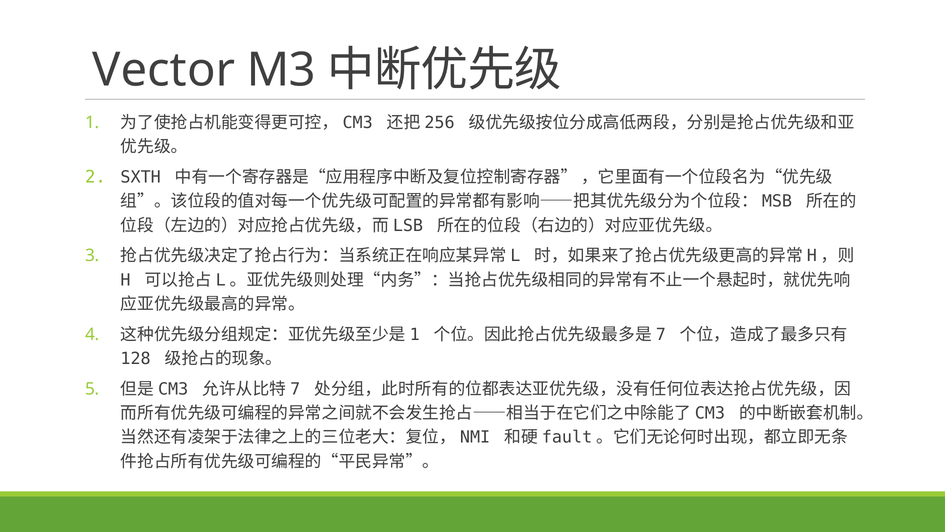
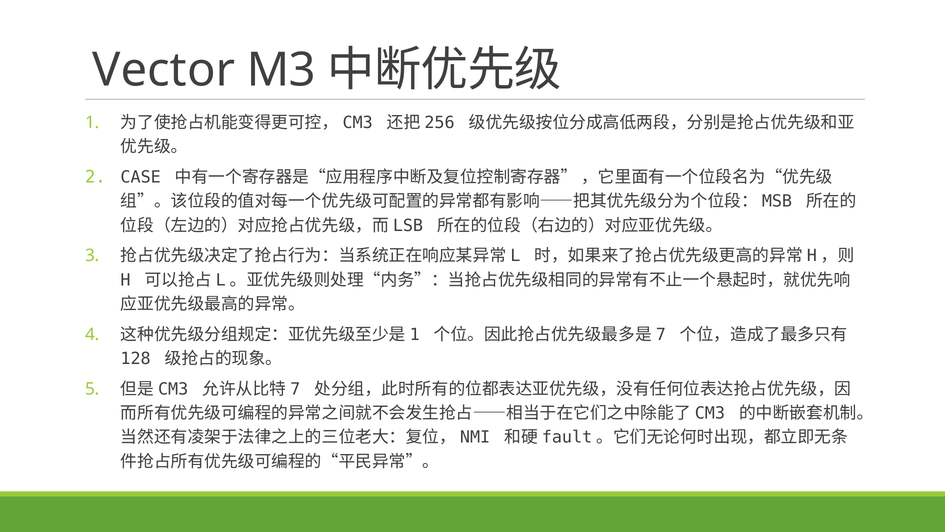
SXTH: SXTH -> CASE (141, 177)
